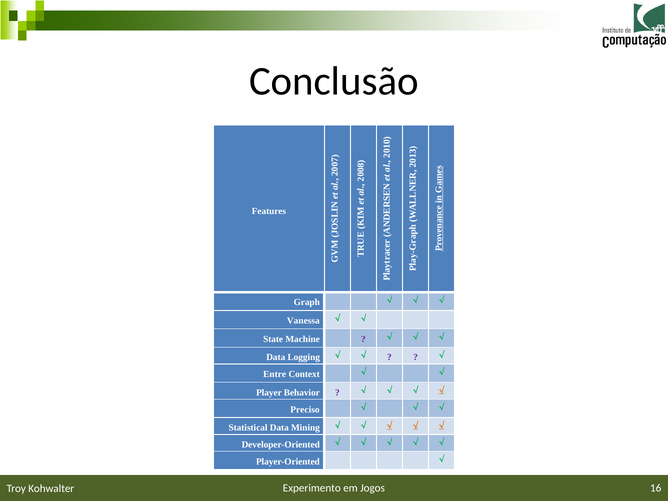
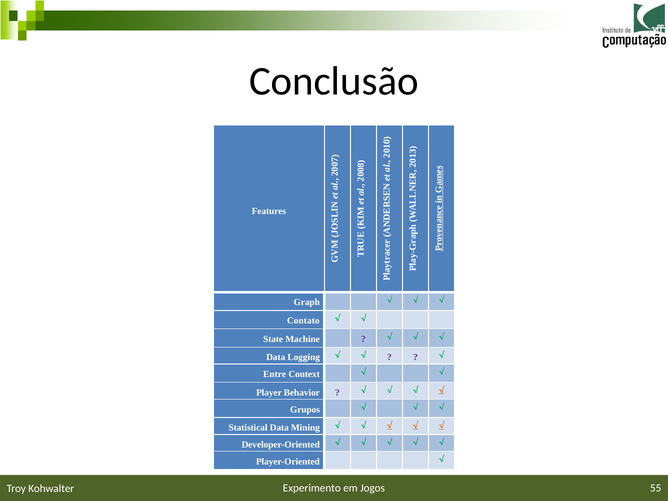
Vanessa: Vanessa -> Contato (303, 321)
Preciso: Preciso -> Grupos (305, 409)
16: 16 -> 55 (656, 488)
